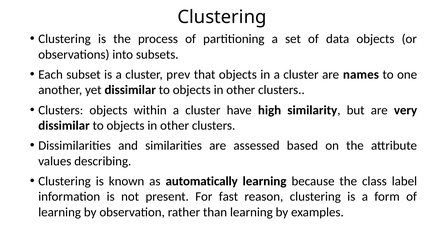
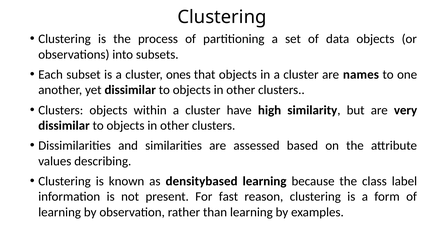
prev: prev -> ones (178, 75)
automatically: automatically -> densitybased (202, 182)
